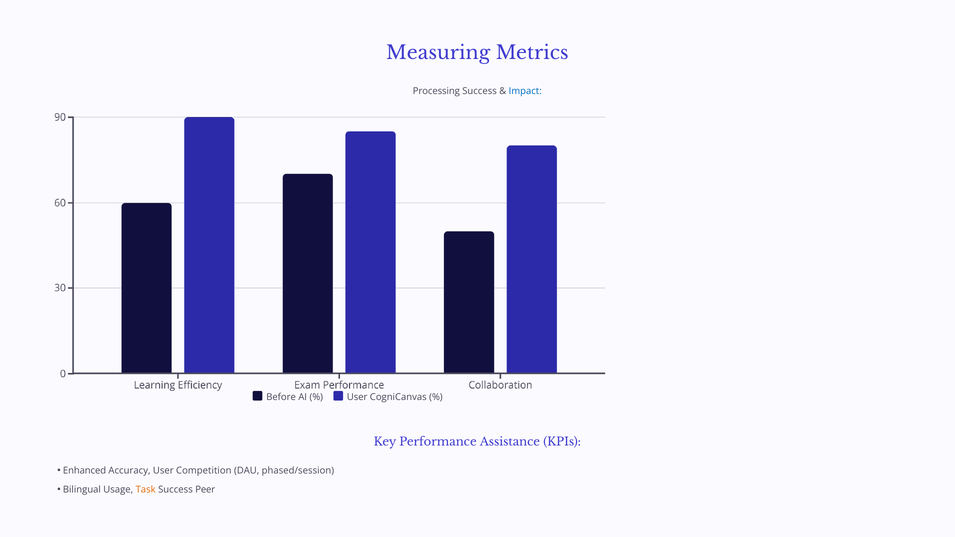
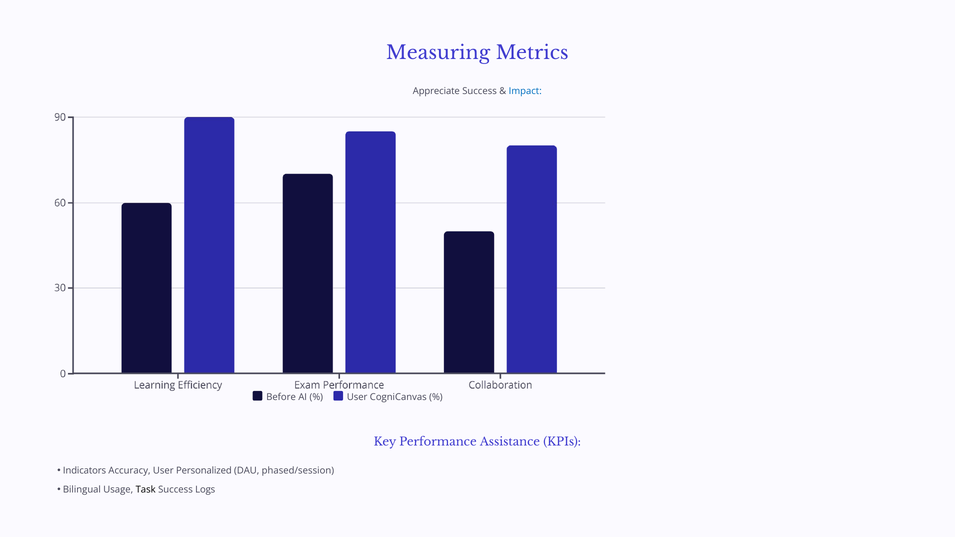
Processing: Processing -> Appreciate (436, 91)
Enhanced: Enhanced -> Indicators (85, 471)
Competition: Competition -> Personalized (204, 471)
Task colour: orange -> black (146, 490)
Peer: Peer -> Logs (205, 490)
